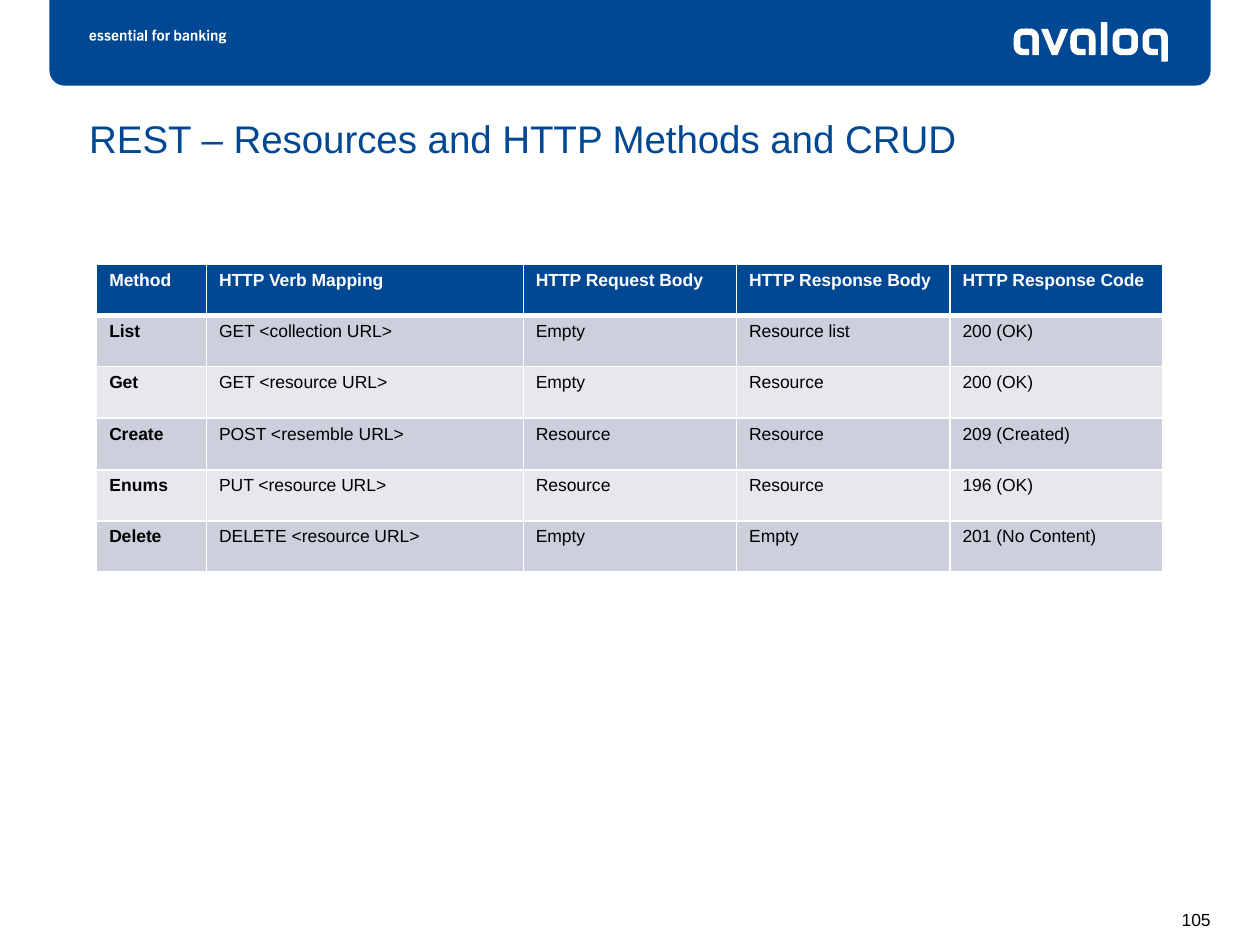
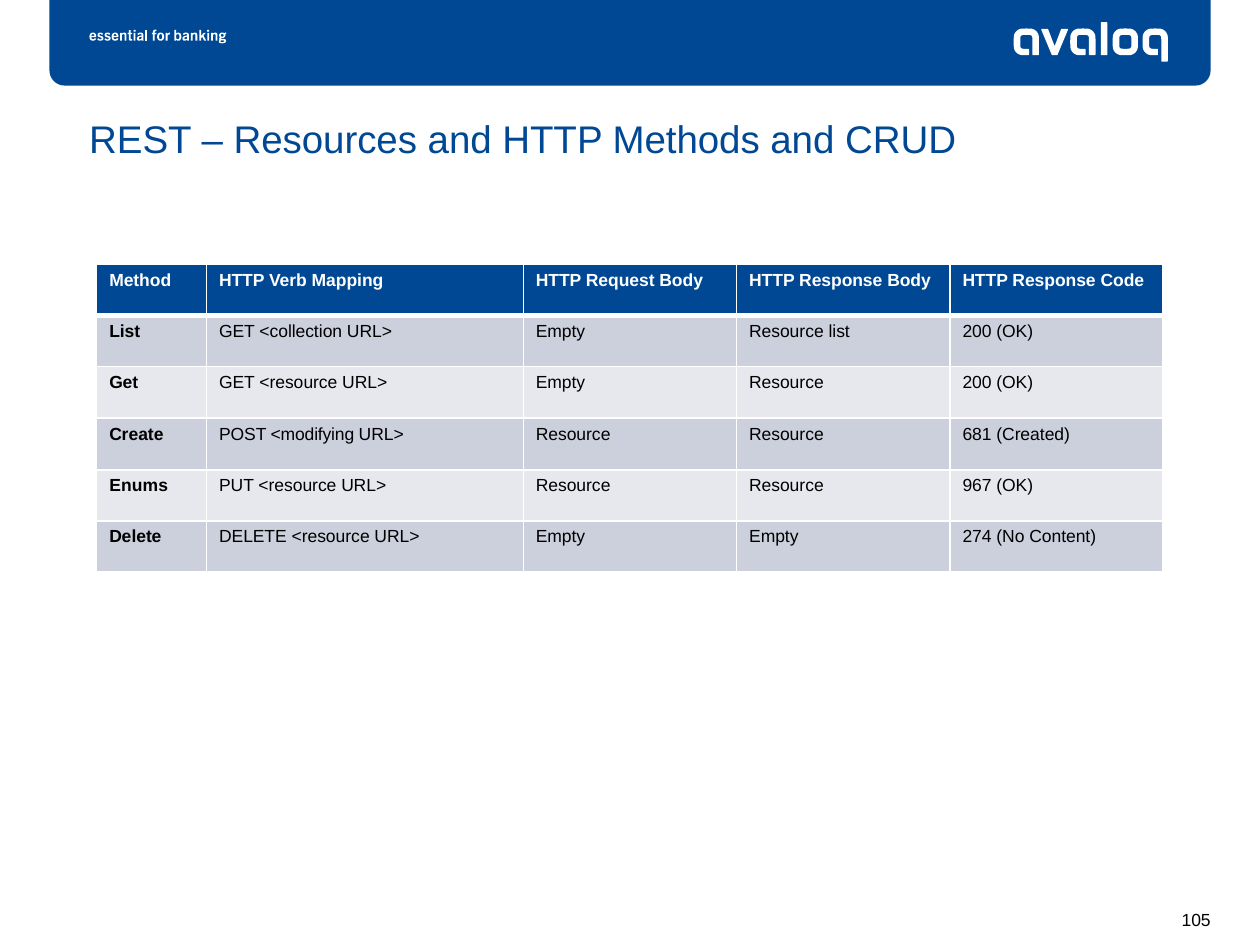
<resemble: <resemble -> <modifying (312, 434)
209: 209 -> 681 (977, 434)
196: 196 -> 967 (977, 486)
201: 201 -> 274 (977, 537)
